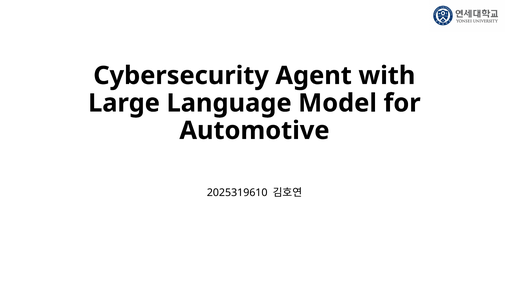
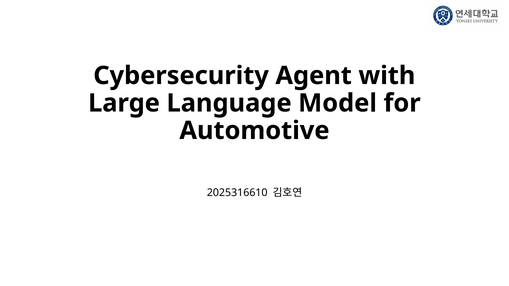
2025319610: 2025319610 -> 2025316610 (237, 193)
